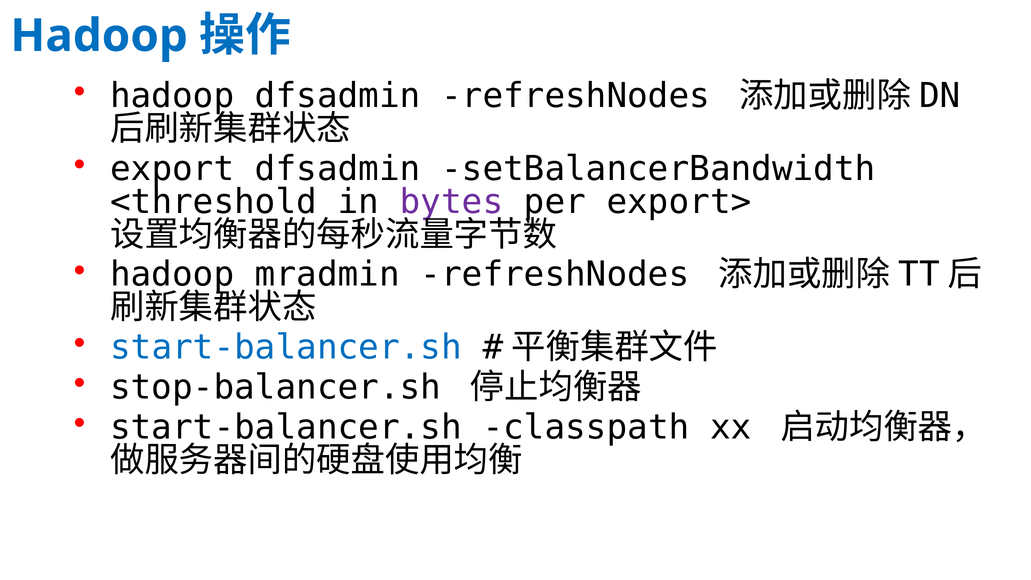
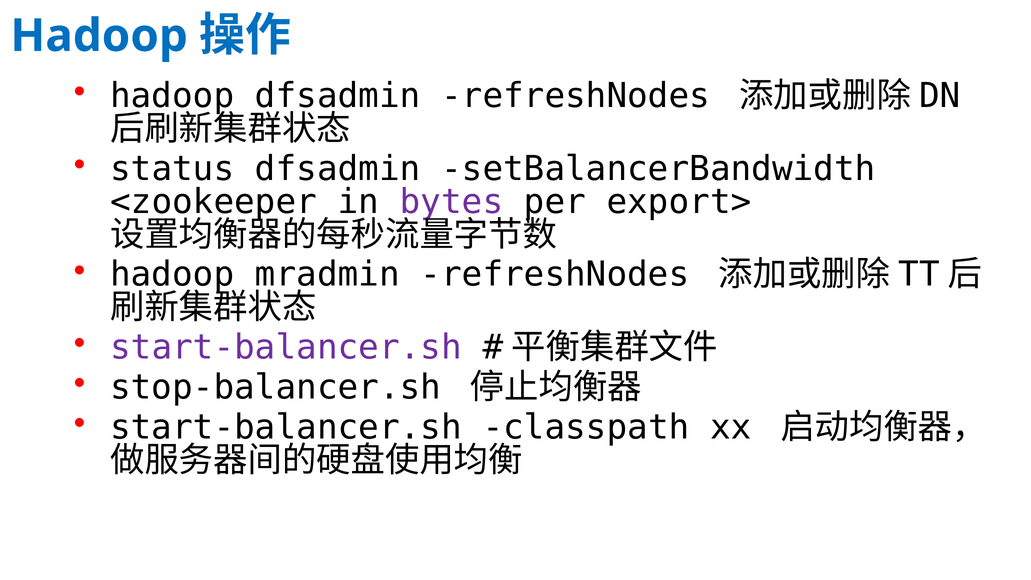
export: export -> status (172, 169)
<threshold: <threshold -> <zookeeper (214, 202)
start-balancer.sh colour: blue -> purple (286, 347)
